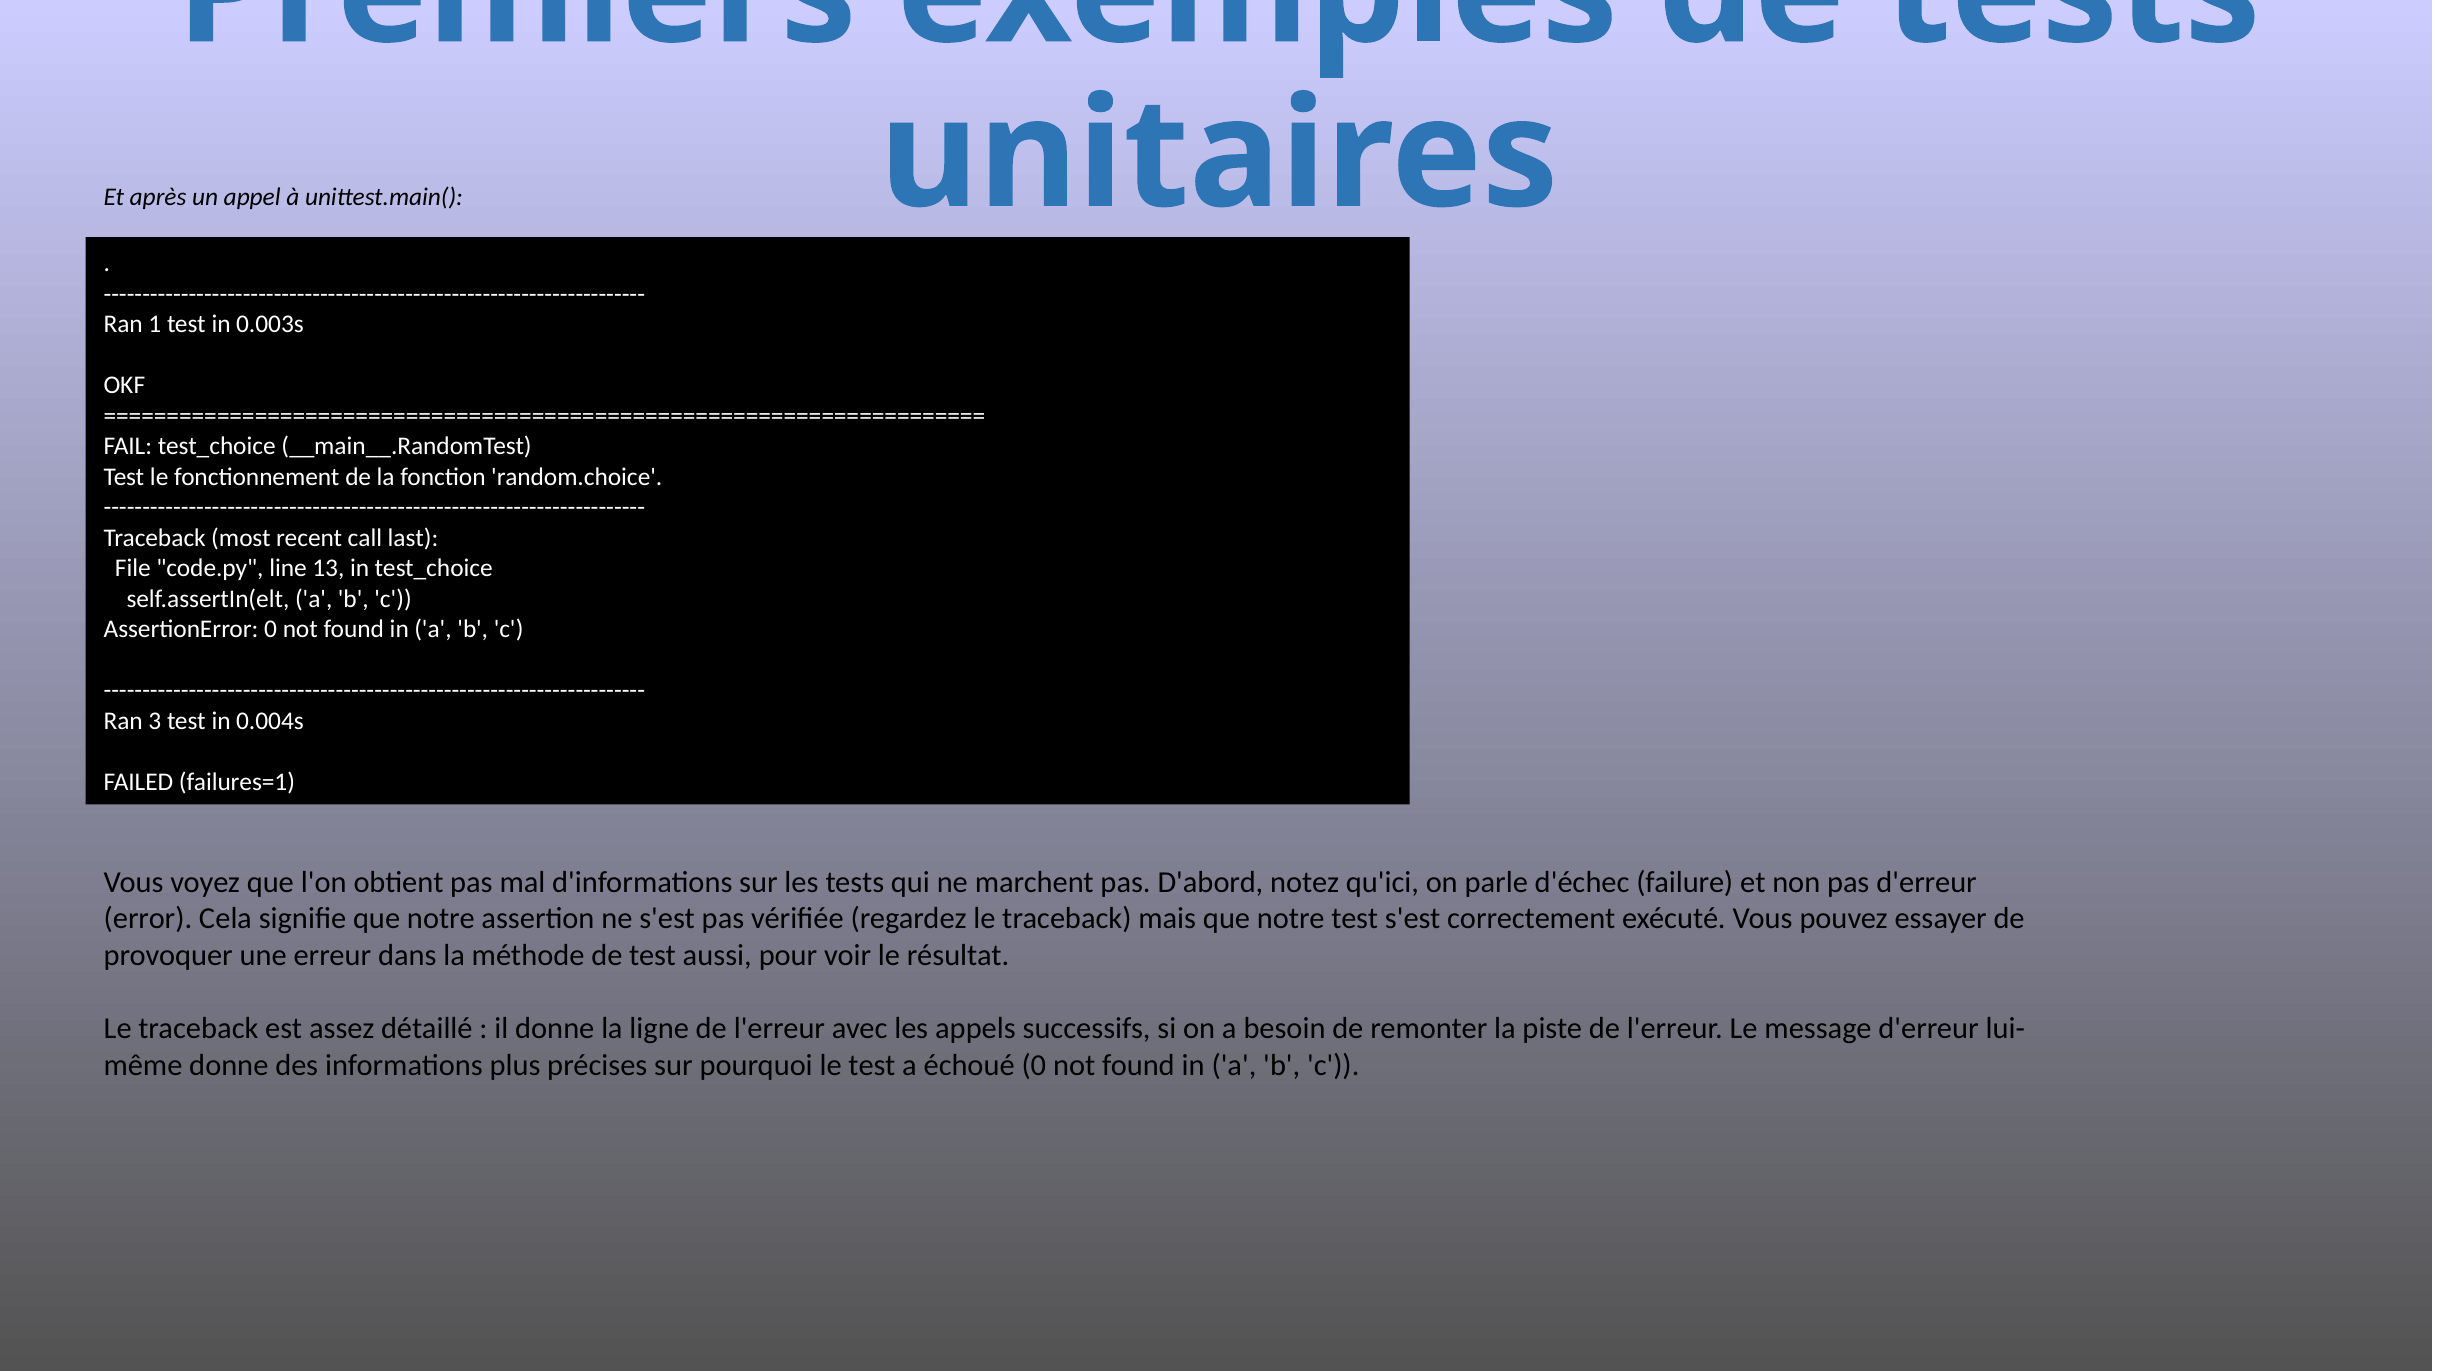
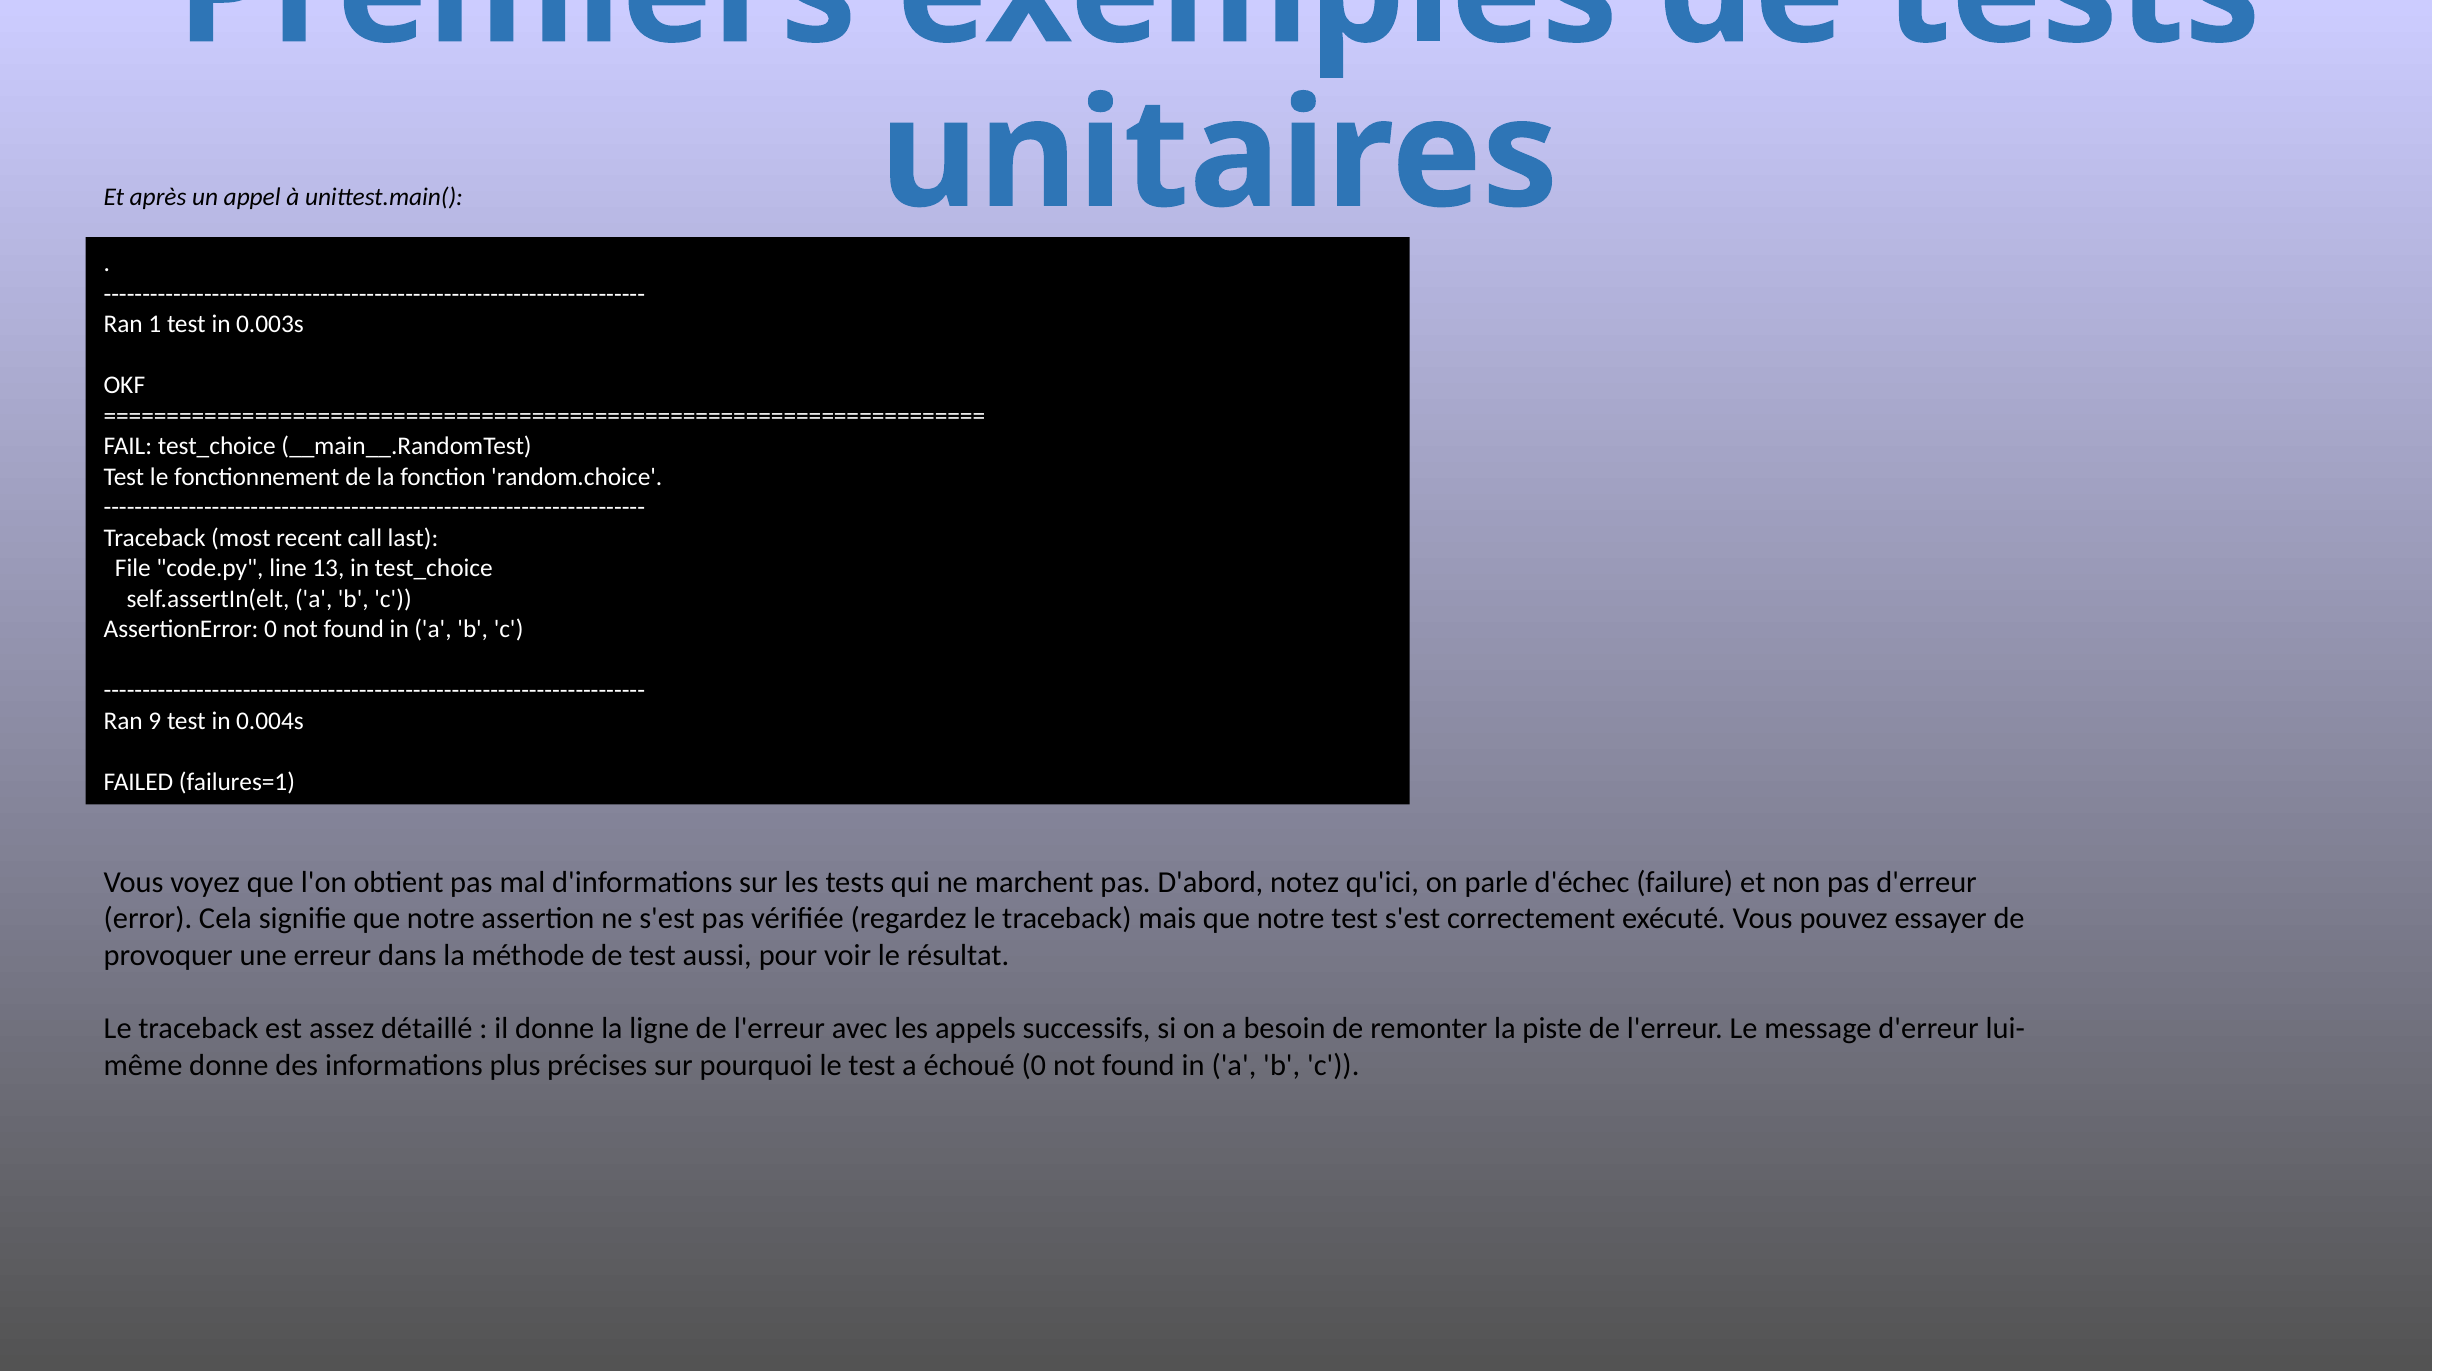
3: 3 -> 9 (155, 721)
